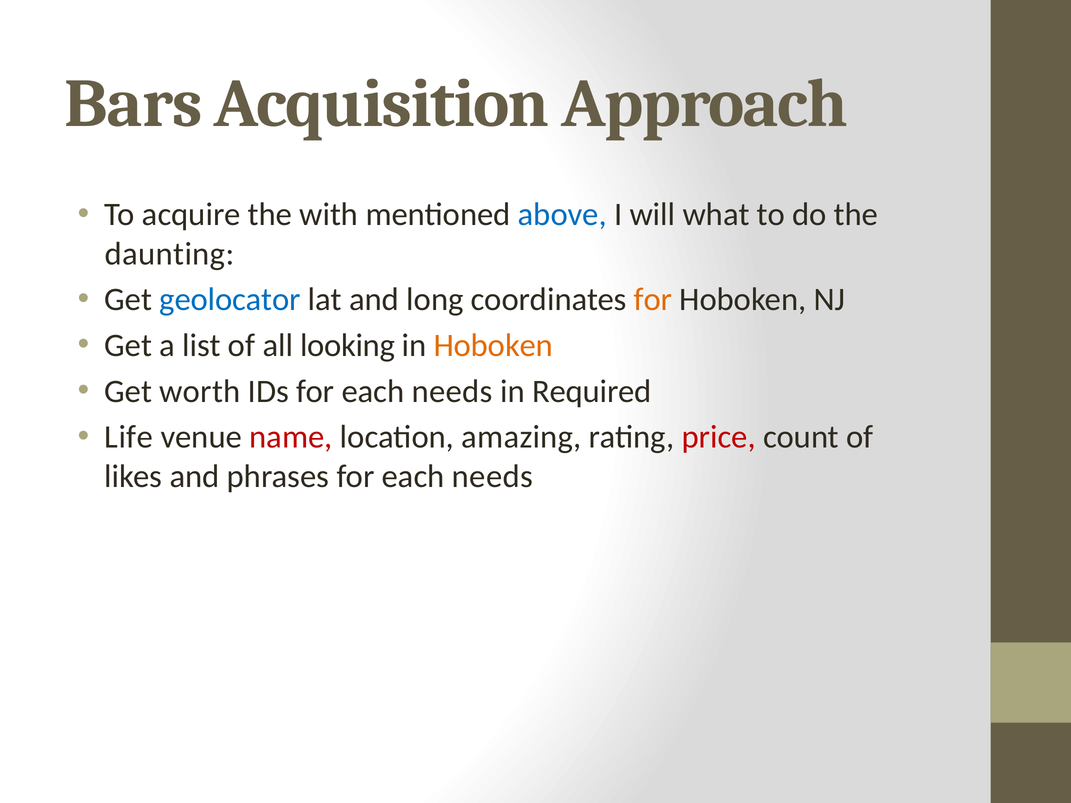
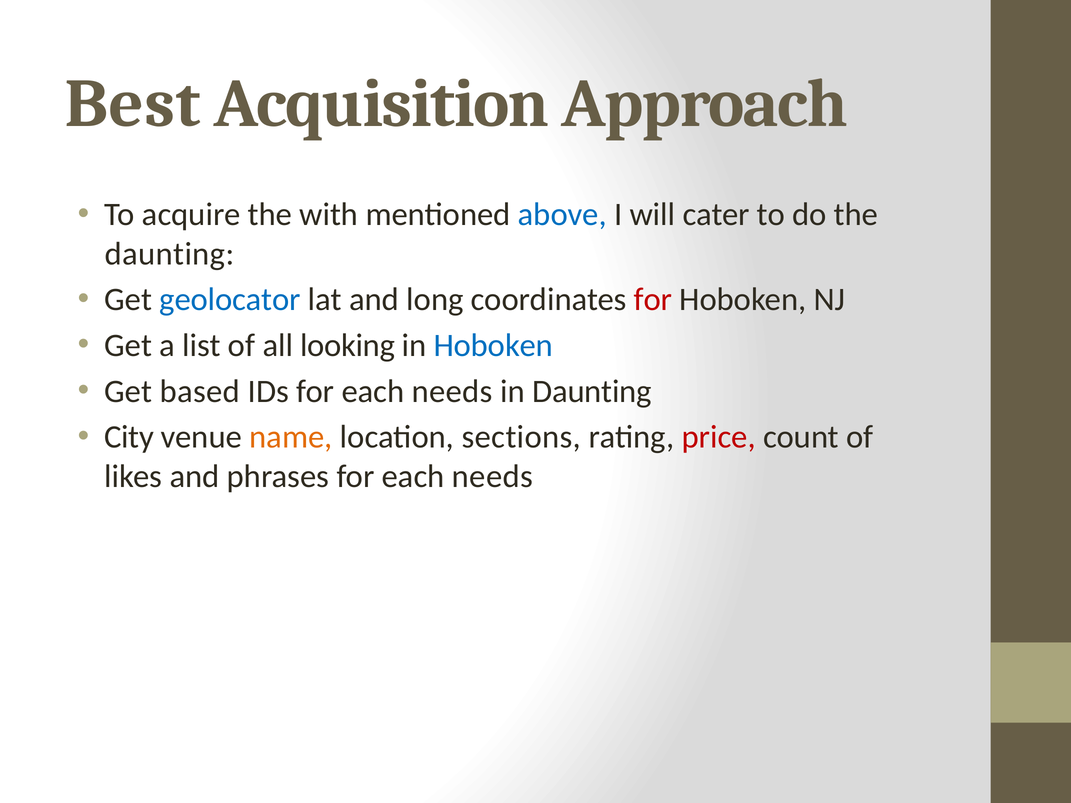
Bars: Bars -> Best (133, 104)
what: what -> cater (716, 215)
for colour: orange -> red (653, 300)
Hoboken colour: orange -> blue (493, 346)
worth: worth -> based (200, 391)
in Required: Required -> Daunting (592, 391)
Life: Life -> City (129, 437)
name colour: red -> orange (291, 437)
amazing: amazing -> sections (521, 437)
